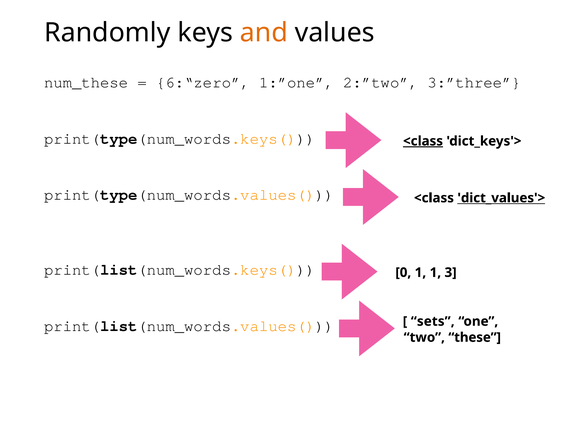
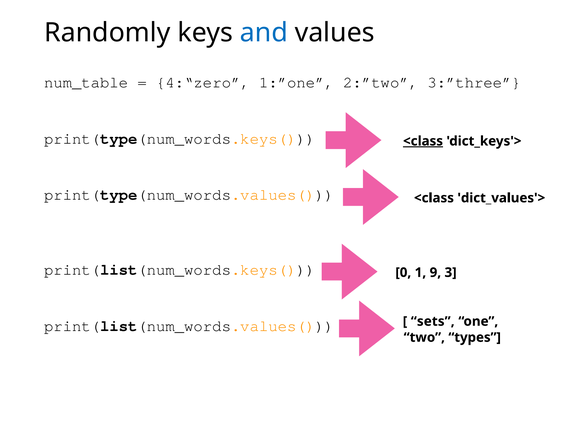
and colour: orange -> blue (264, 33)
num_these: num_these -> num_table (86, 82)
6:“zero: 6:“zero -> 4:“zero (203, 82)
dict_values'> underline: present -> none (501, 198)
1 1: 1 -> 9 (435, 273)
these: these -> types (475, 338)
